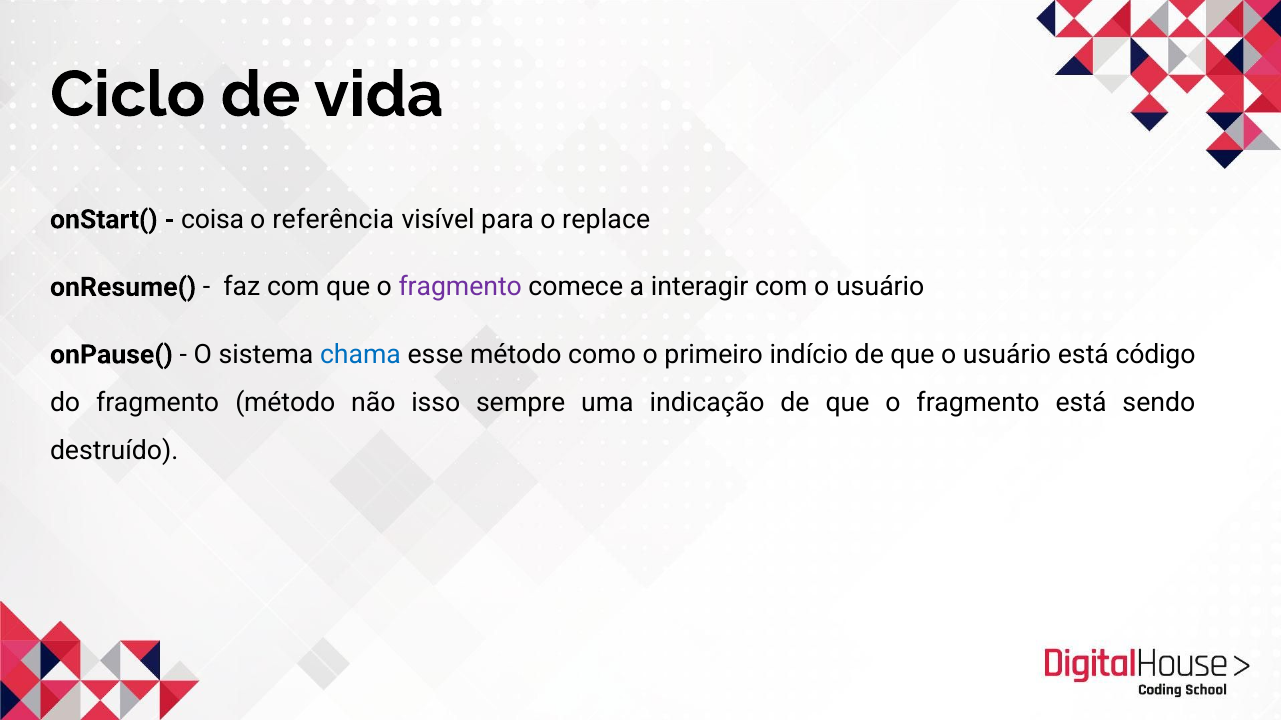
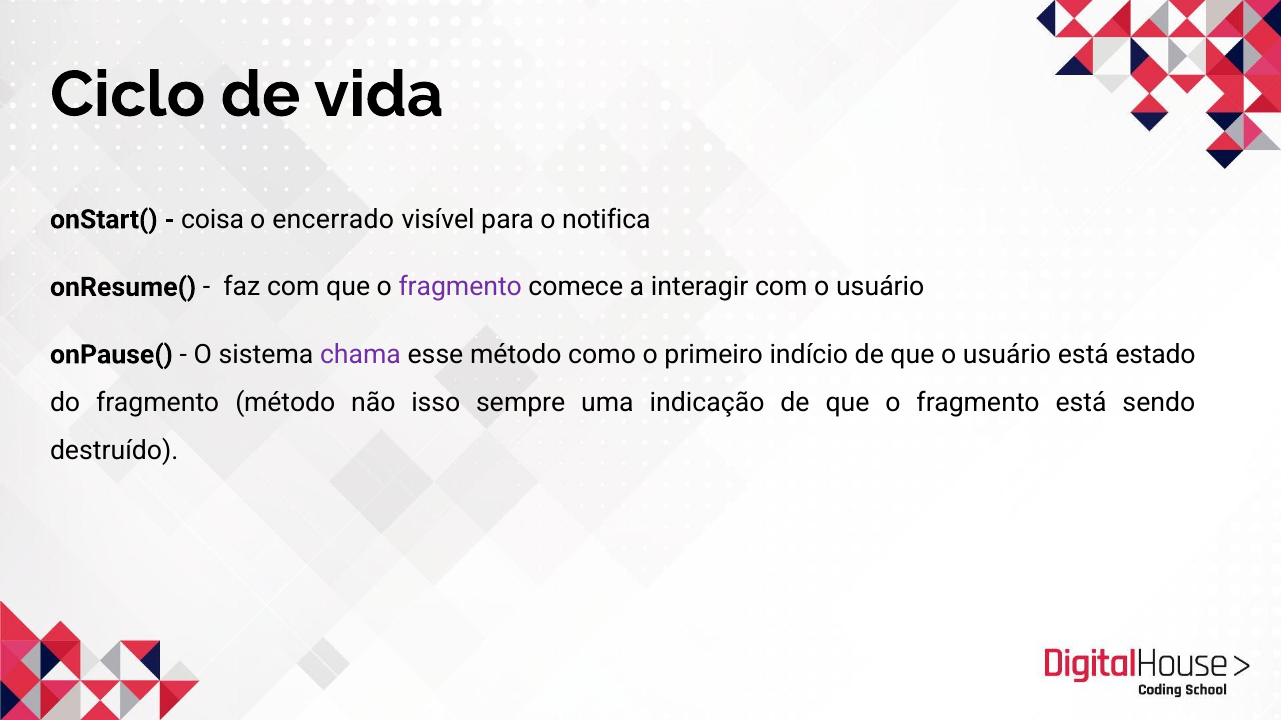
referência: referência -> encerrado (333, 220)
replace: replace -> notifica (606, 220)
chama colour: blue -> purple (360, 355)
código: código -> estado (1156, 355)
